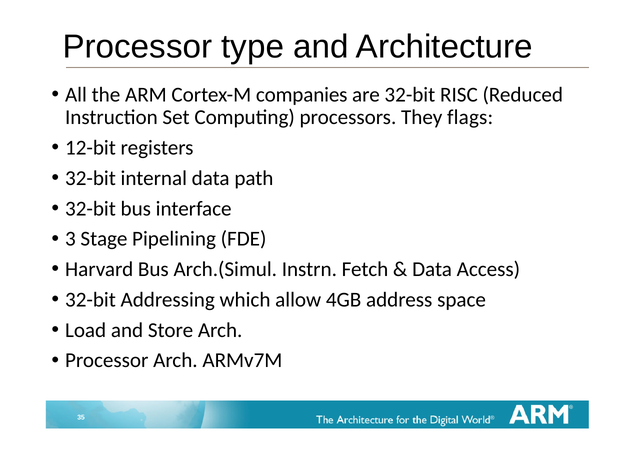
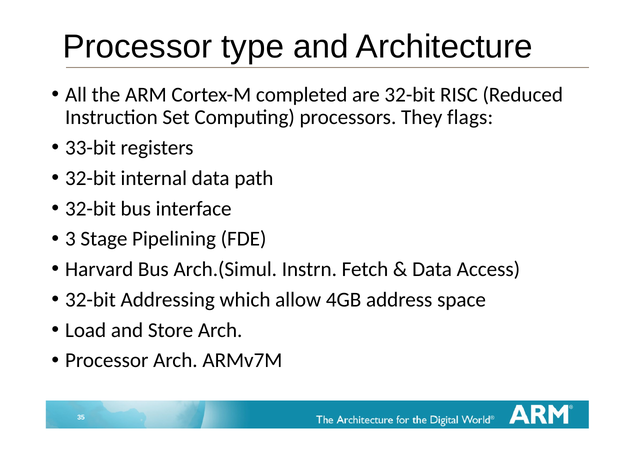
companies: companies -> completed (302, 95)
12-bit: 12-bit -> 33-bit (90, 148)
